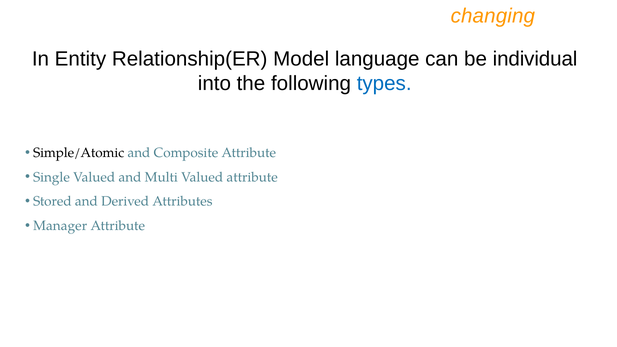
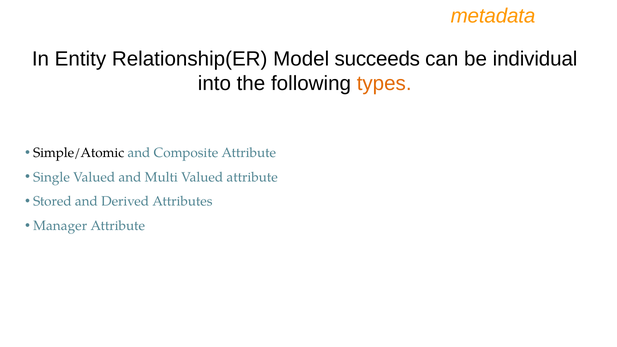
changing: changing -> metadata (493, 16)
language: language -> succeeds (377, 59)
types colour: blue -> orange (384, 83)
